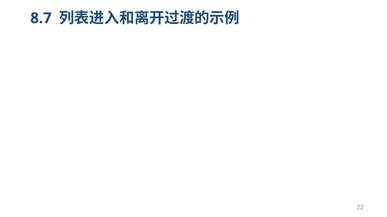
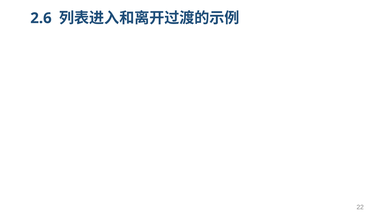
8.7: 8.7 -> 2.6 (41, 18)
